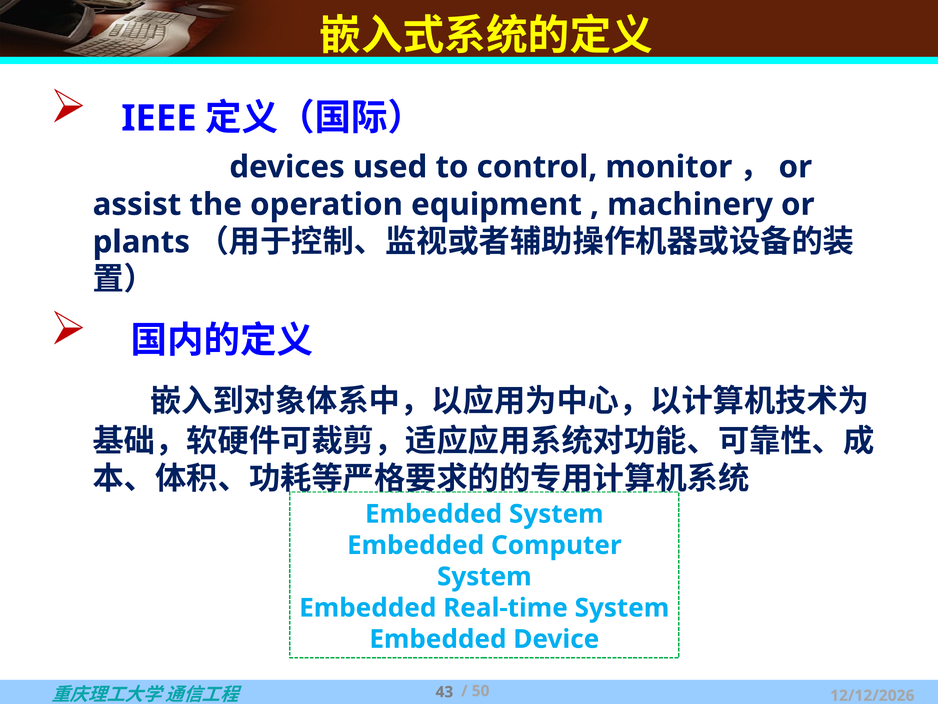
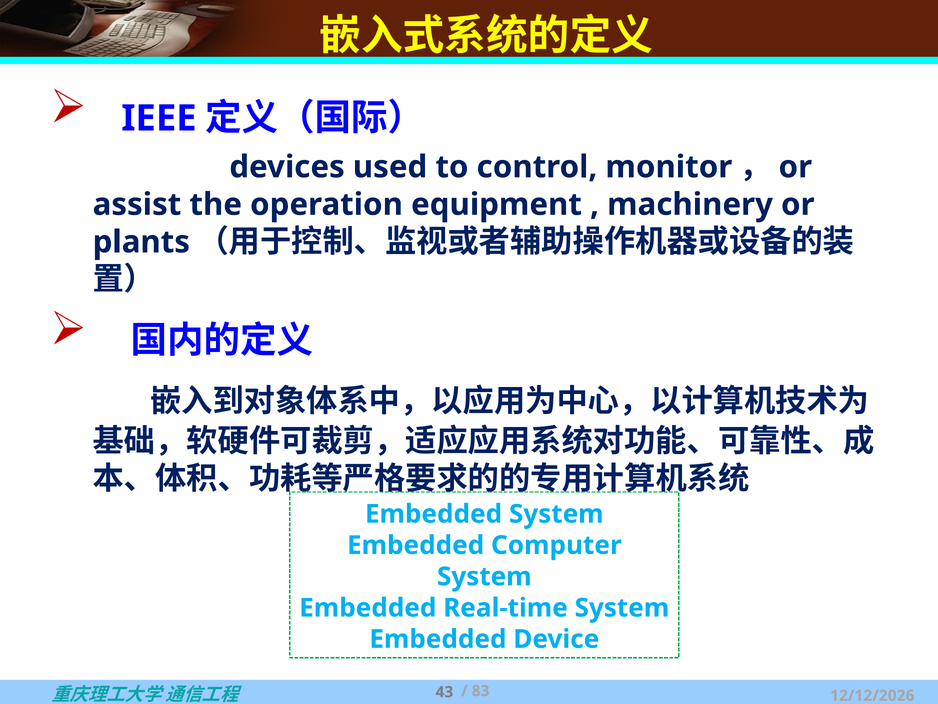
50: 50 -> 83 (481, 691)
